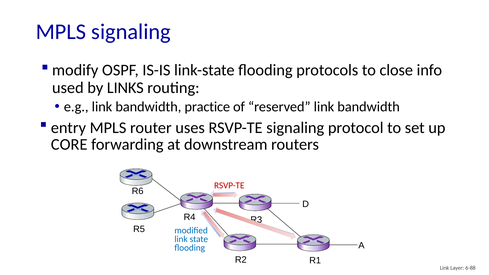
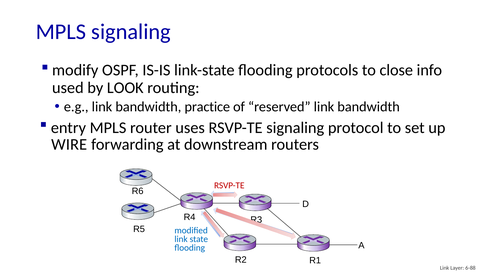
LINKS: LINKS -> LOOK (125, 88)
CORE: CORE -> WIRE (69, 144)
